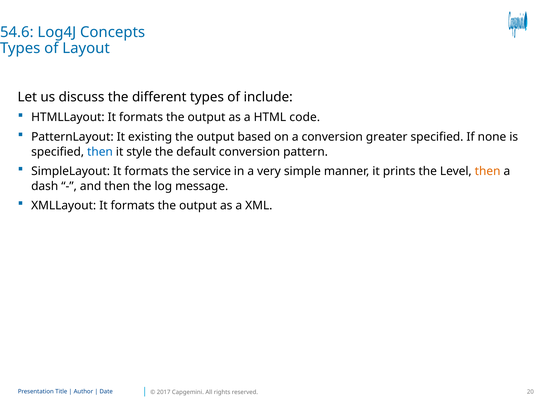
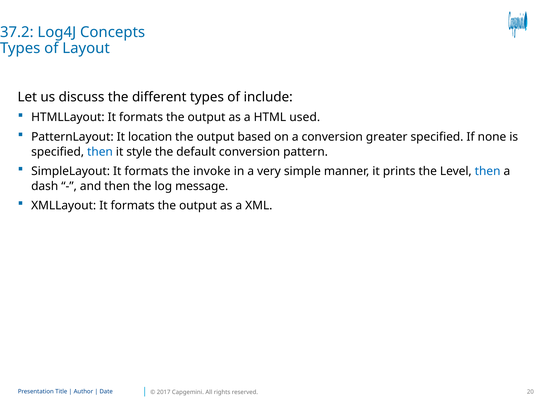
54.6: 54.6 -> 37.2 (17, 32)
code: code -> used (305, 117)
existing: existing -> location (150, 137)
service: service -> invoke (212, 171)
then colour: orange -> blue (488, 171)
